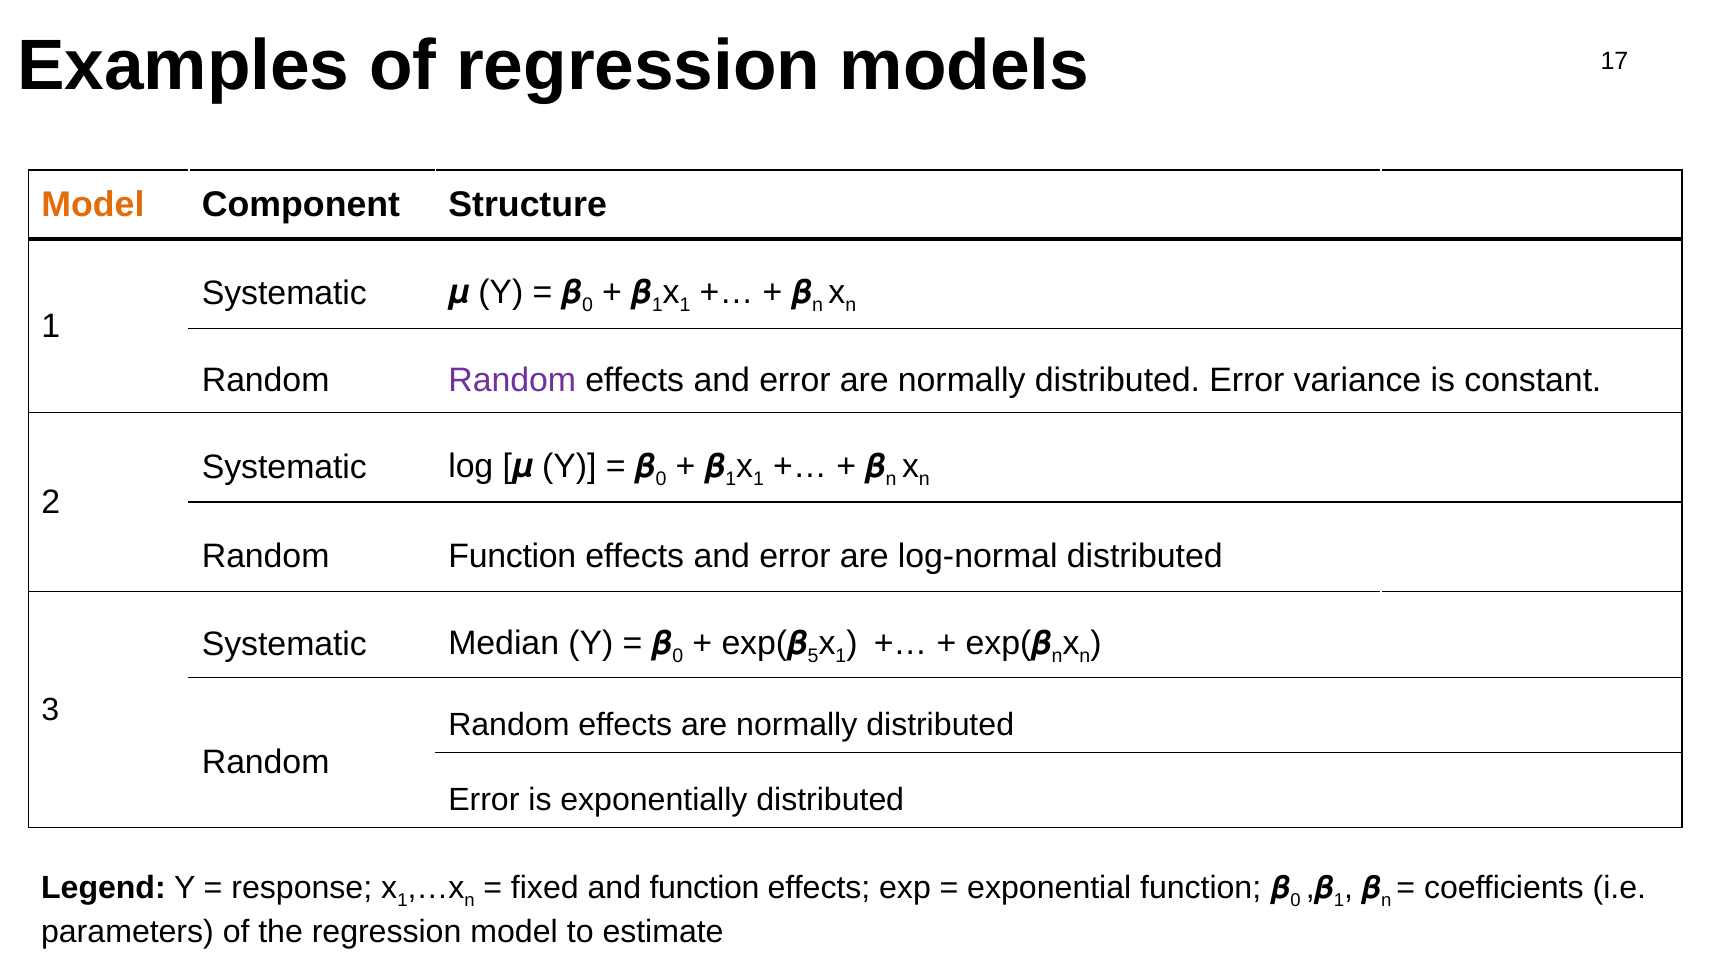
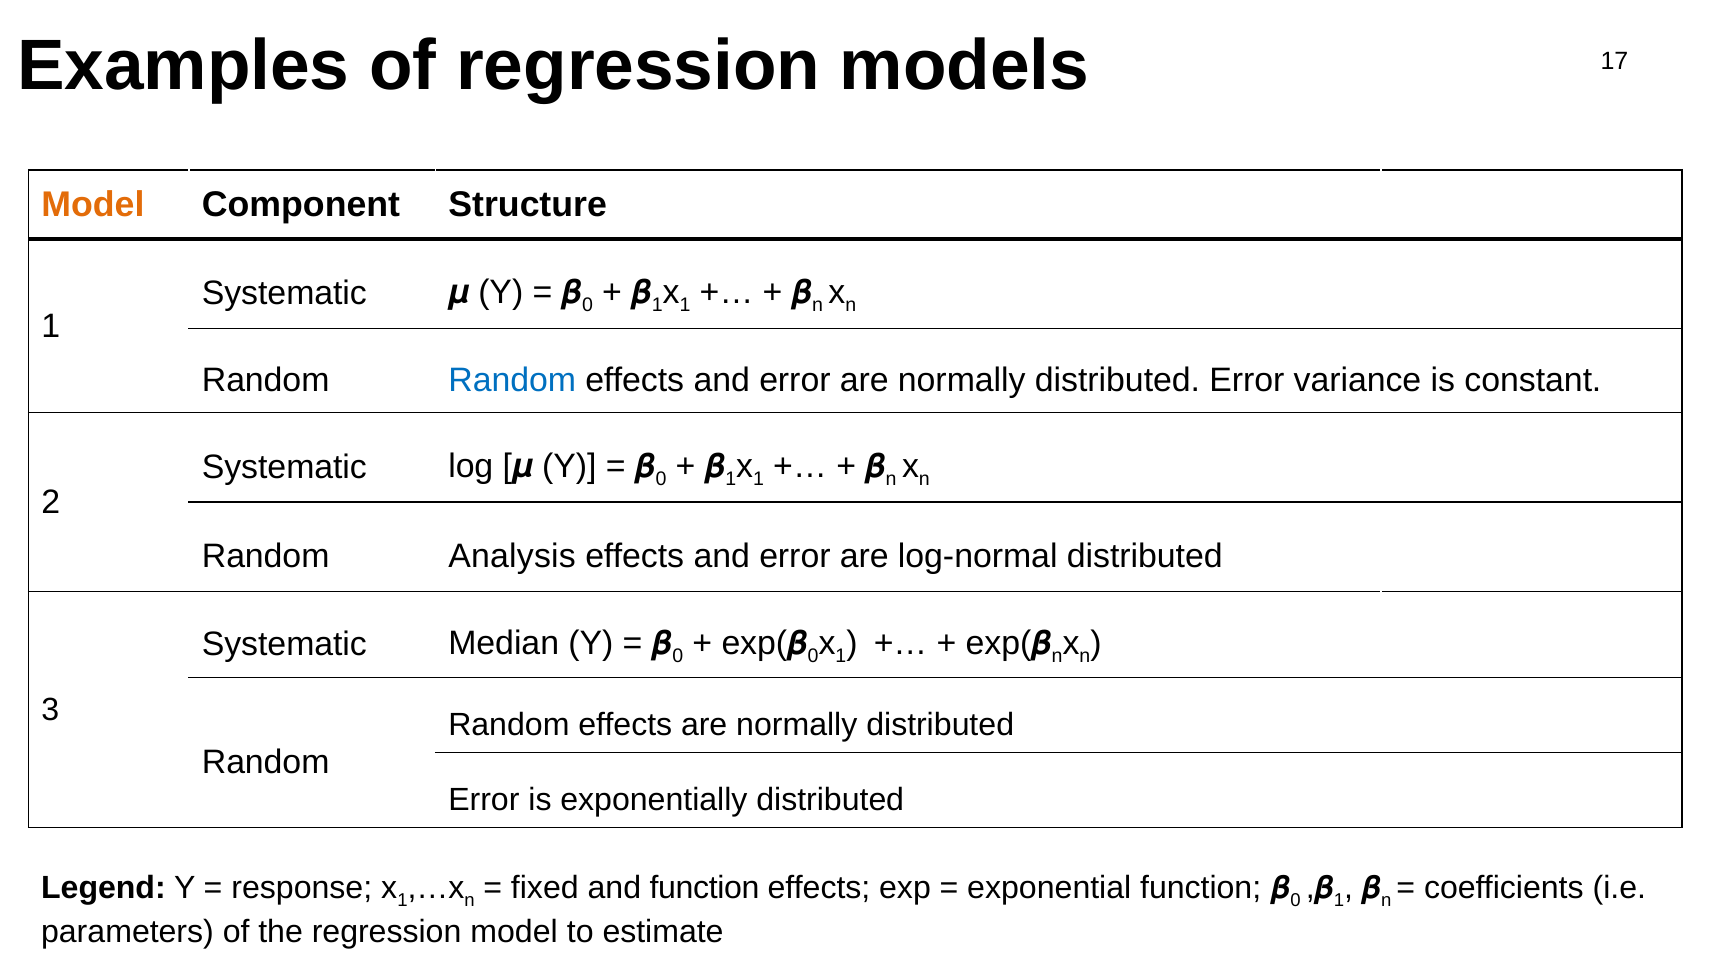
Random colour: purple -> blue (512, 380)
Random Function: Function -> Analysis (512, 556)
5: 5 -> 0 (813, 656)
